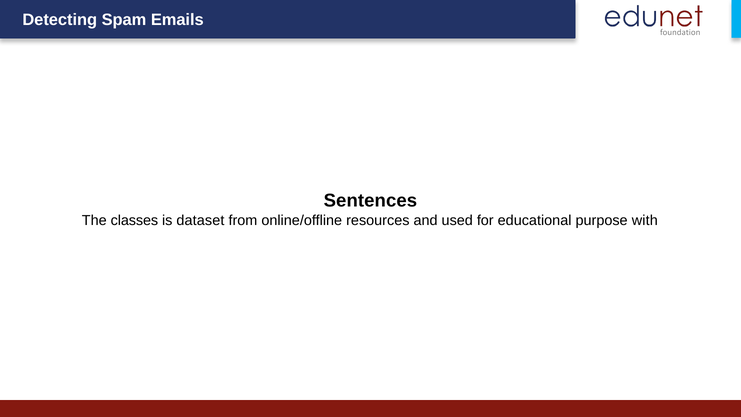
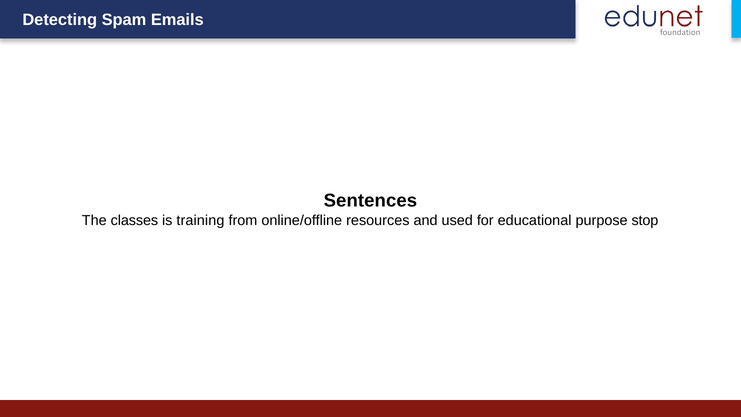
dataset: dataset -> training (200, 220)
with: with -> stop (645, 220)
